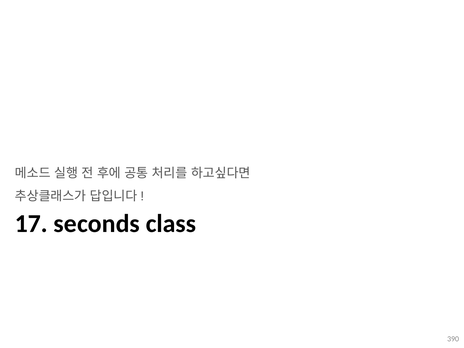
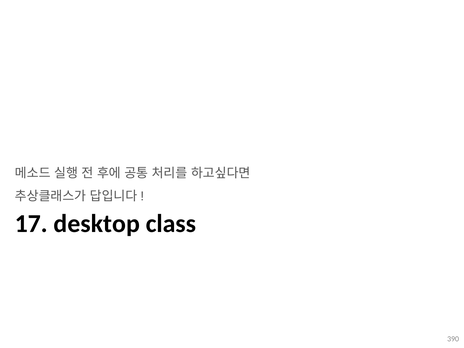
seconds: seconds -> desktop (97, 224)
